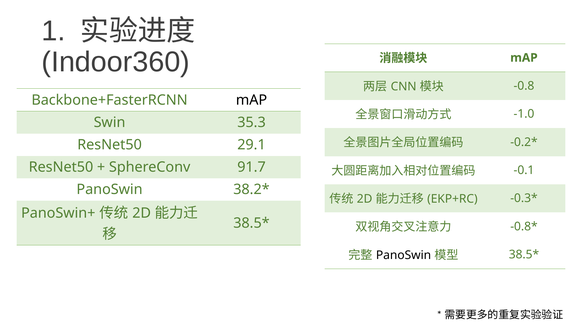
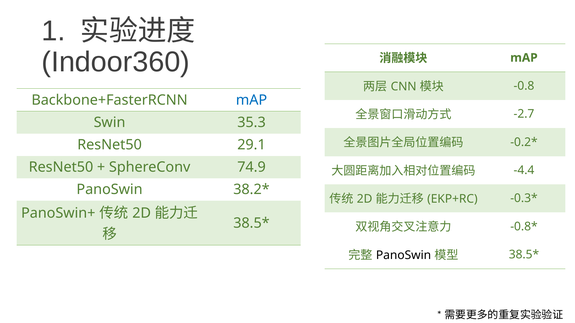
mAP colour: black -> blue (251, 100)
-1.0: -1.0 -> -2.7 (524, 114)
91.7: 91.7 -> 74.9 (251, 167)
-0.1: -0.1 -> -4.4 (524, 170)
